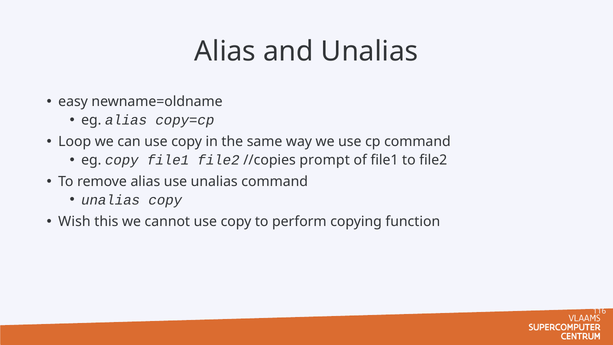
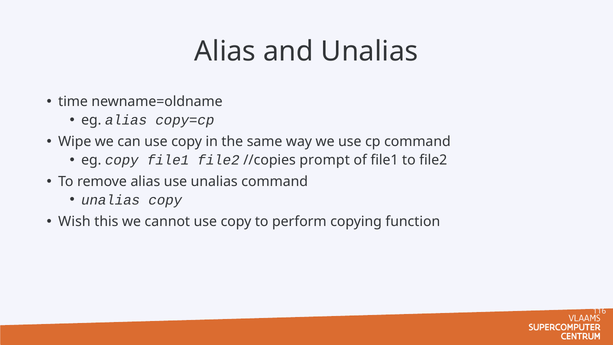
easy: easy -> time (73, 102)
Loop: Loop -> Wipe (75, 141)
